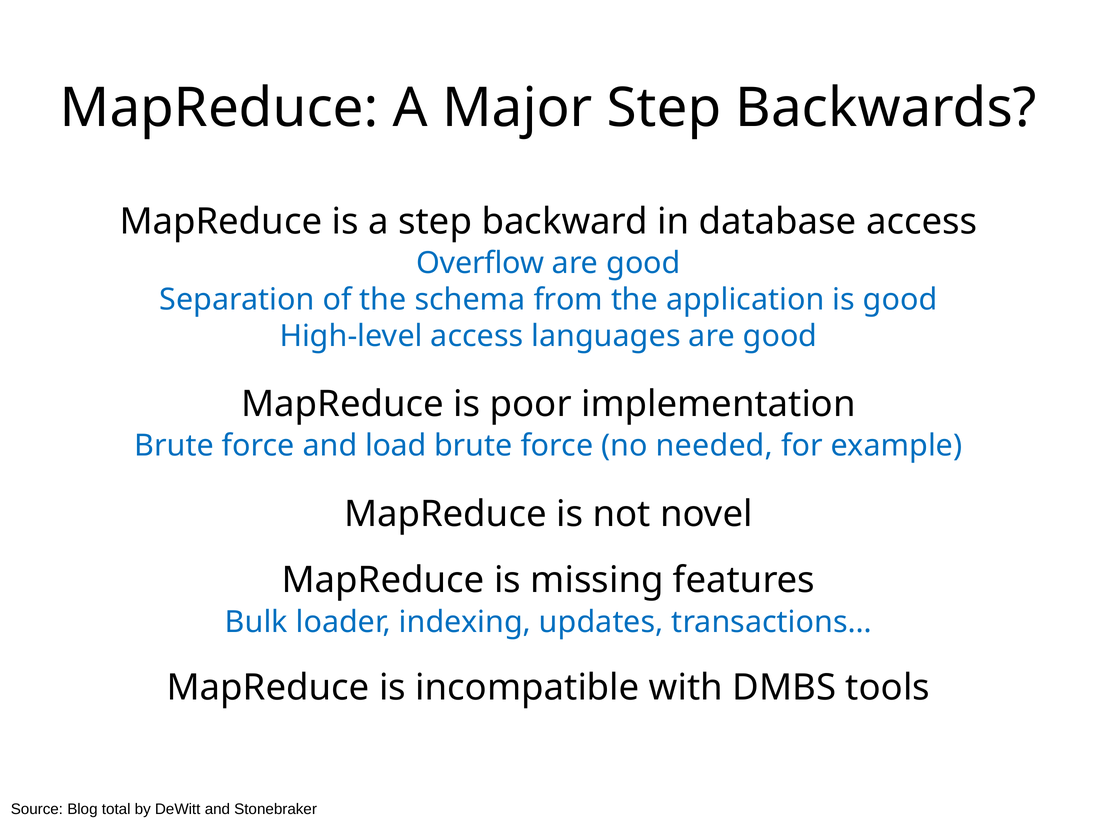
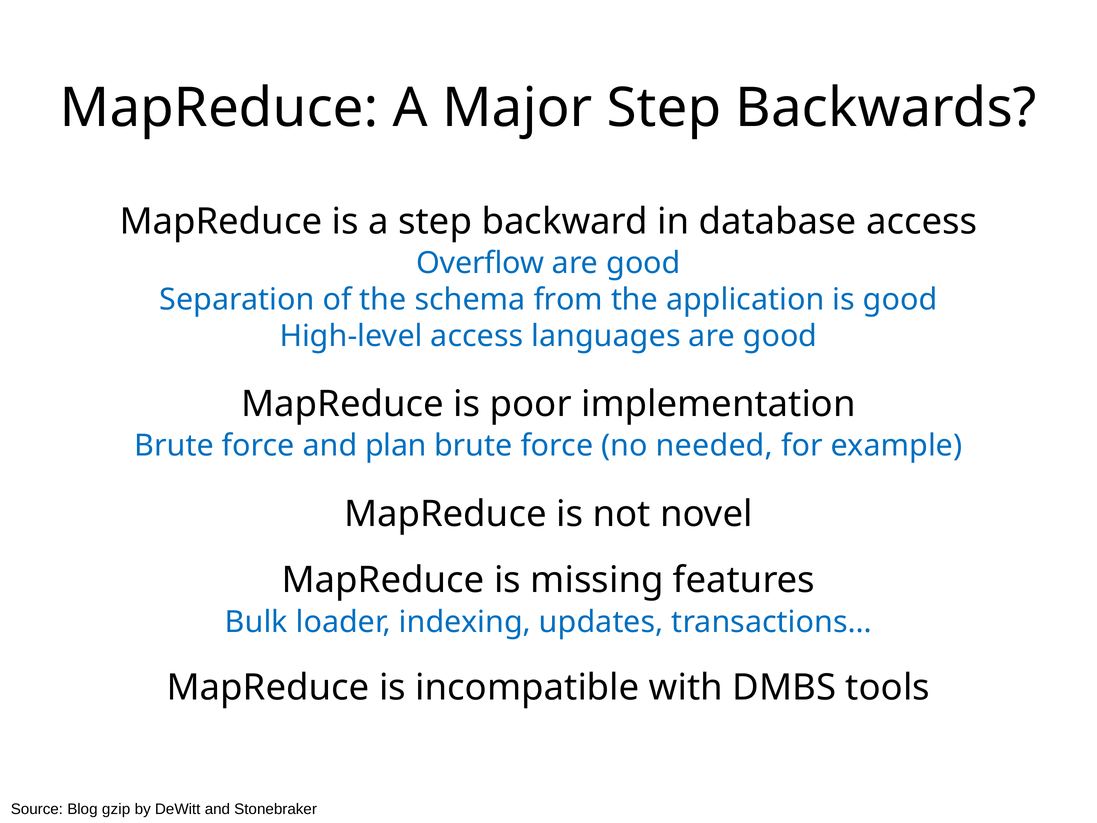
load: load -> plan (396, 446)
total: total -> gzip (116, 809)
